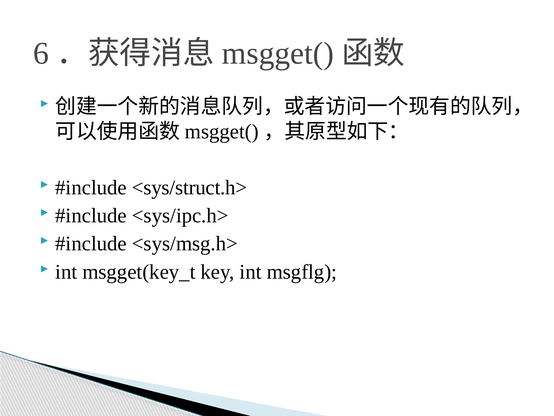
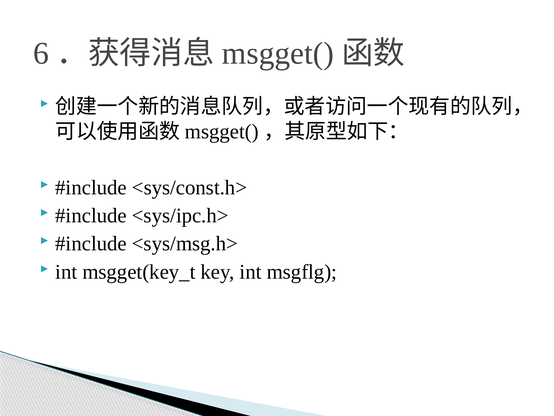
<sys/struct.h>: <sys/struct.h> -> <sys/const.h> (190, 187)
